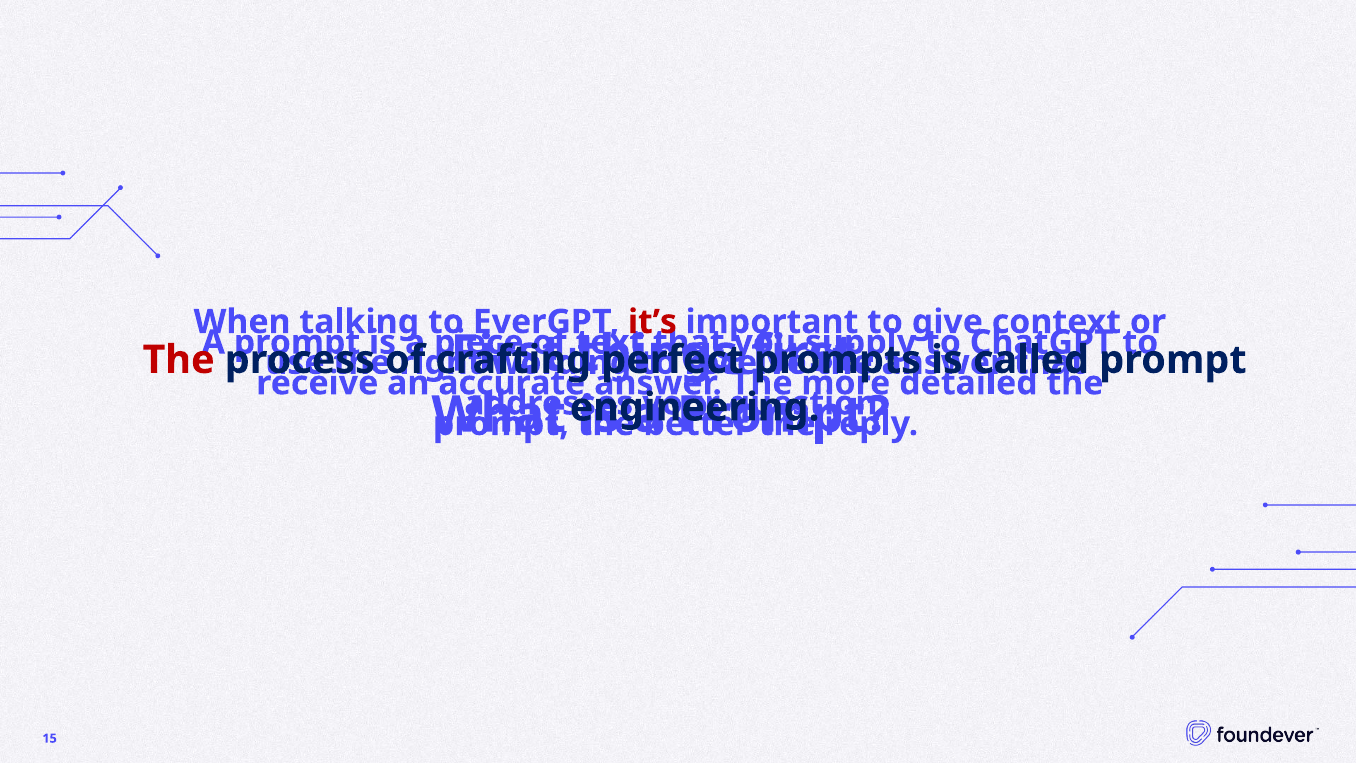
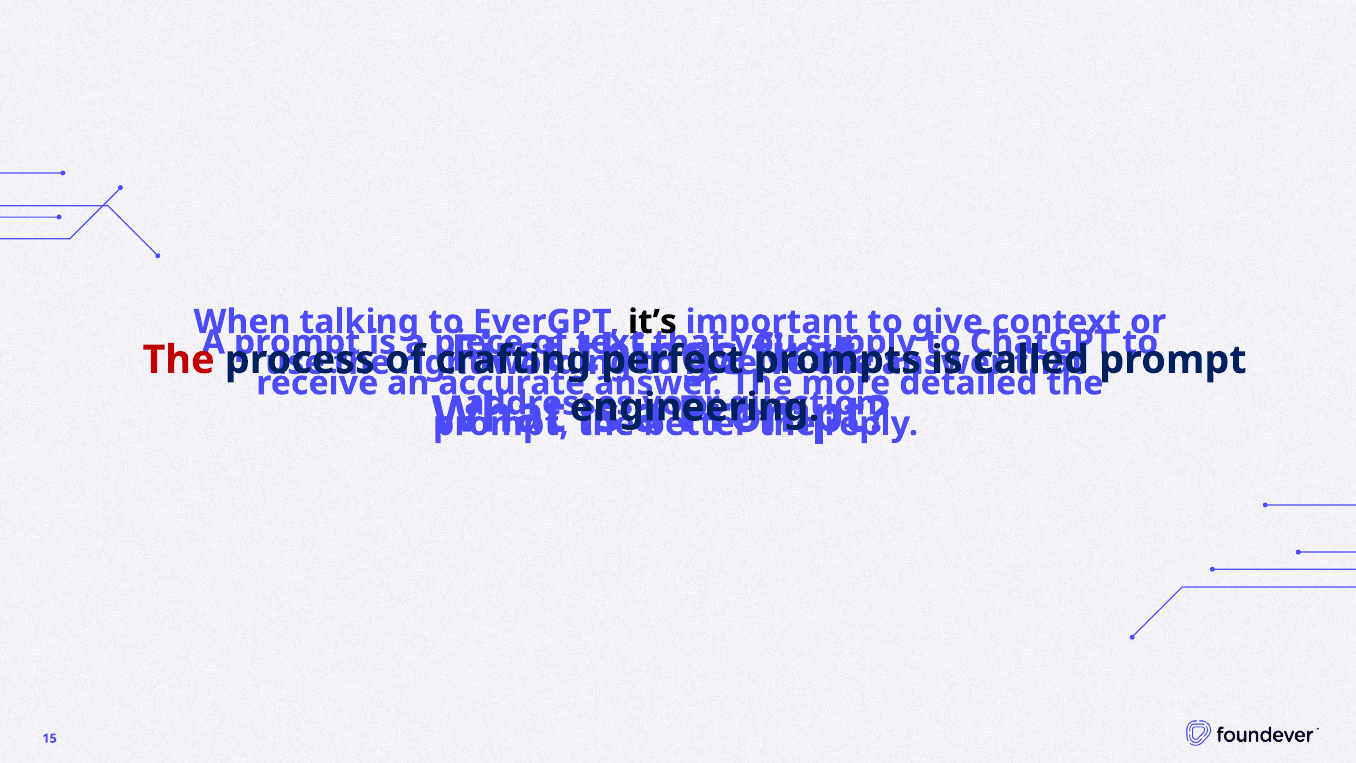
it’s colour: red -> black (652, 322)
